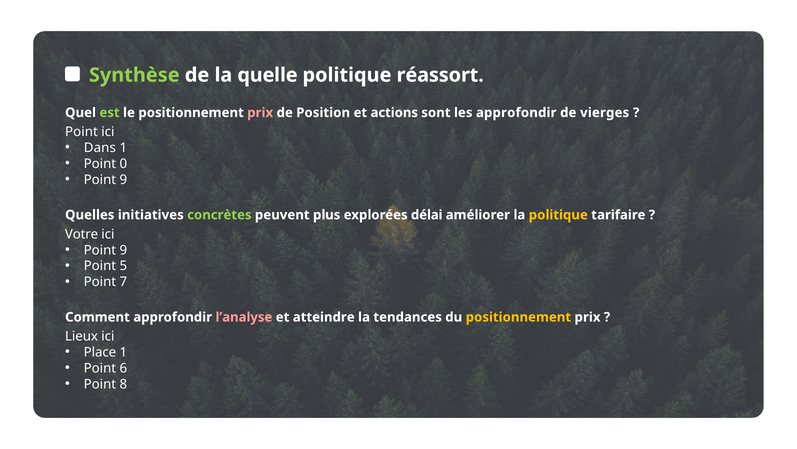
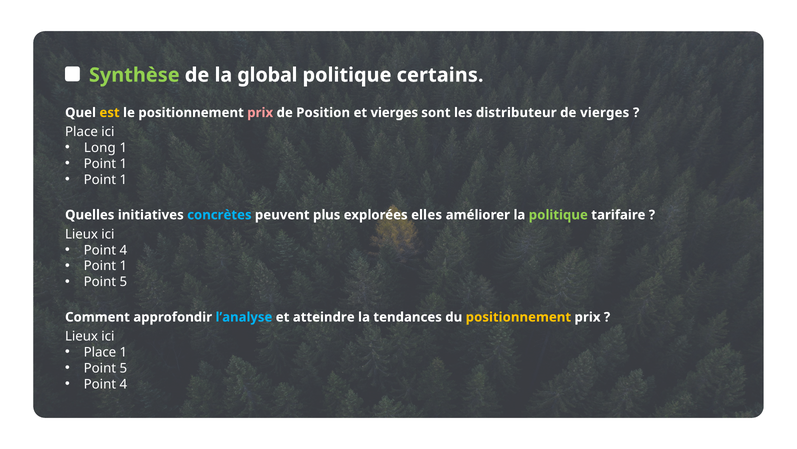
quelle: quelle -> global (267, 75)
réassort: réassort -> certains (440, 75)
est colour: light green -> yellow (110, 112)
et actions: actions -> vierges (394, 112)
les approfondir: approfondir -> distributeur (516, 112)
Point: Point -> Place (81, 132)
Dans: Dans -> Long (100, 148)
0: 0 -> 1 (123, 164)
9: 9 -> 1 (123, 179)
concrètes colour: light green -> light blue (219, 215)
délai: délai -> elles (427, 215)
politique colour: yellow -> light green (558, 215)
Votre: Votre -> Lieux (81, 234)
9: 9 -> 4 (123, 250)
5: 5 -> 1 (123, 266)
7: 7 -> 5 (123, 282)
l’analyse colour: pink -> light blue (244, 317)
6: 6 -> 5 (123, 368)
8: 8 -> 4 (123, 384)
